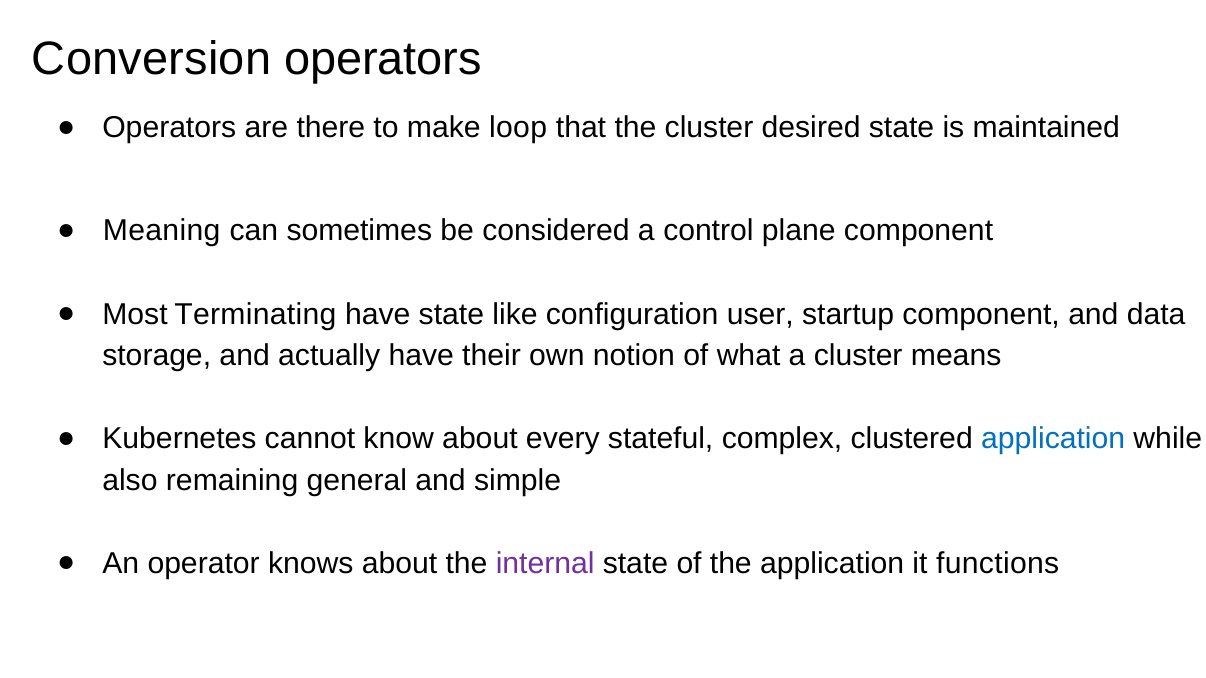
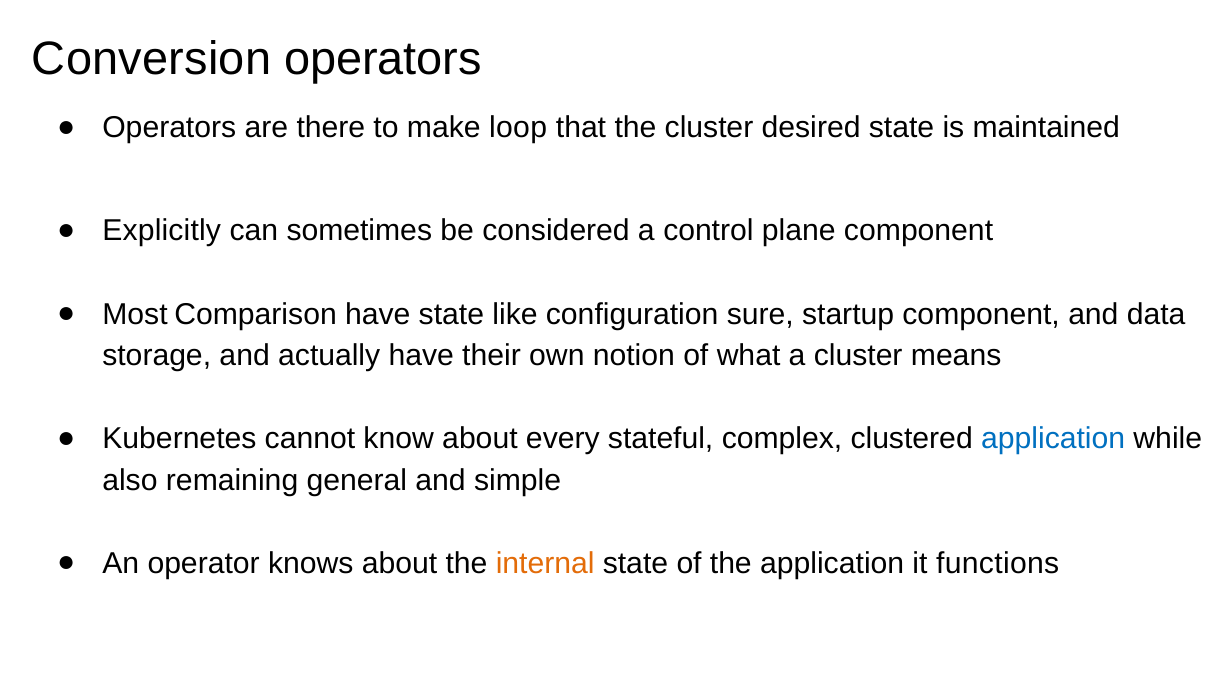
Meaning: Meaning -> Explicitly (162, 231)
Terminating: Terminating -> Comparison (256, 314)
user: user -> sure (760, 314)
internal colour: purple -> orange (545, 564)
